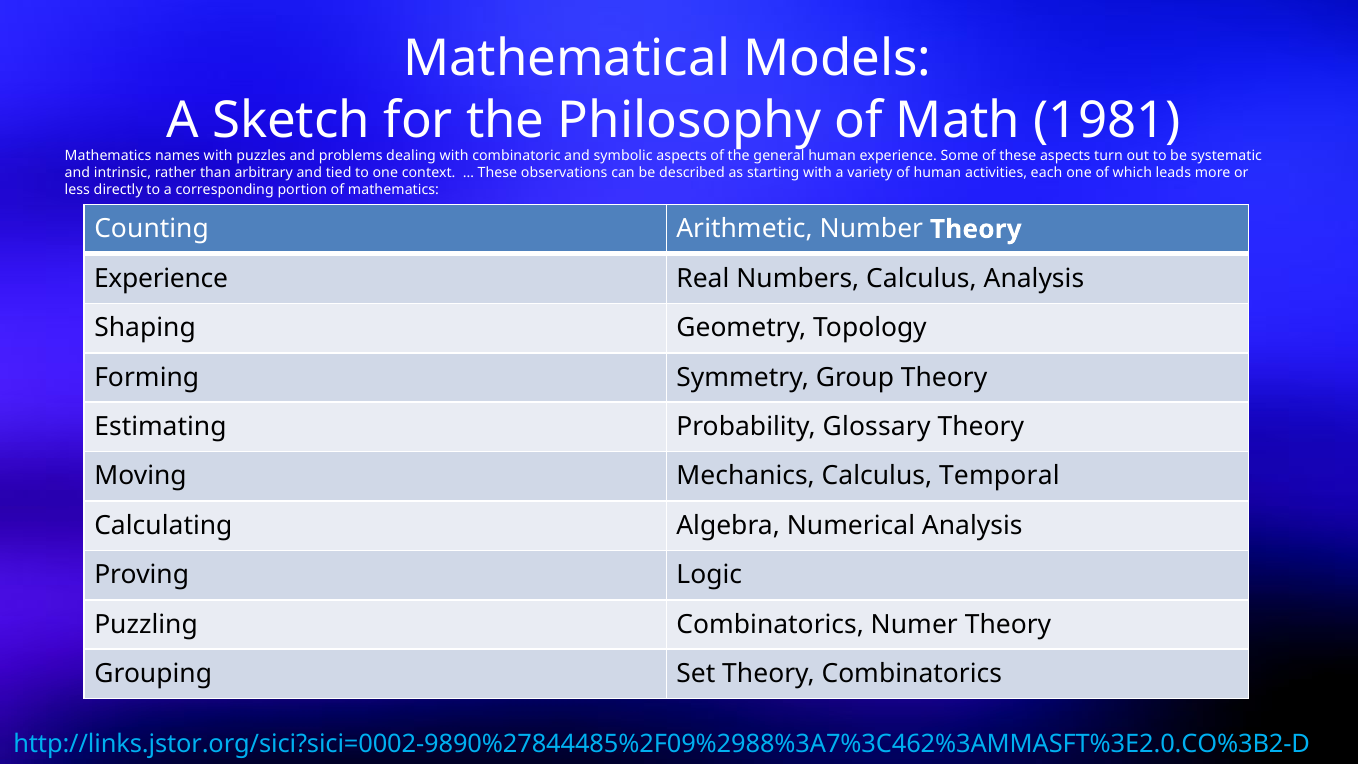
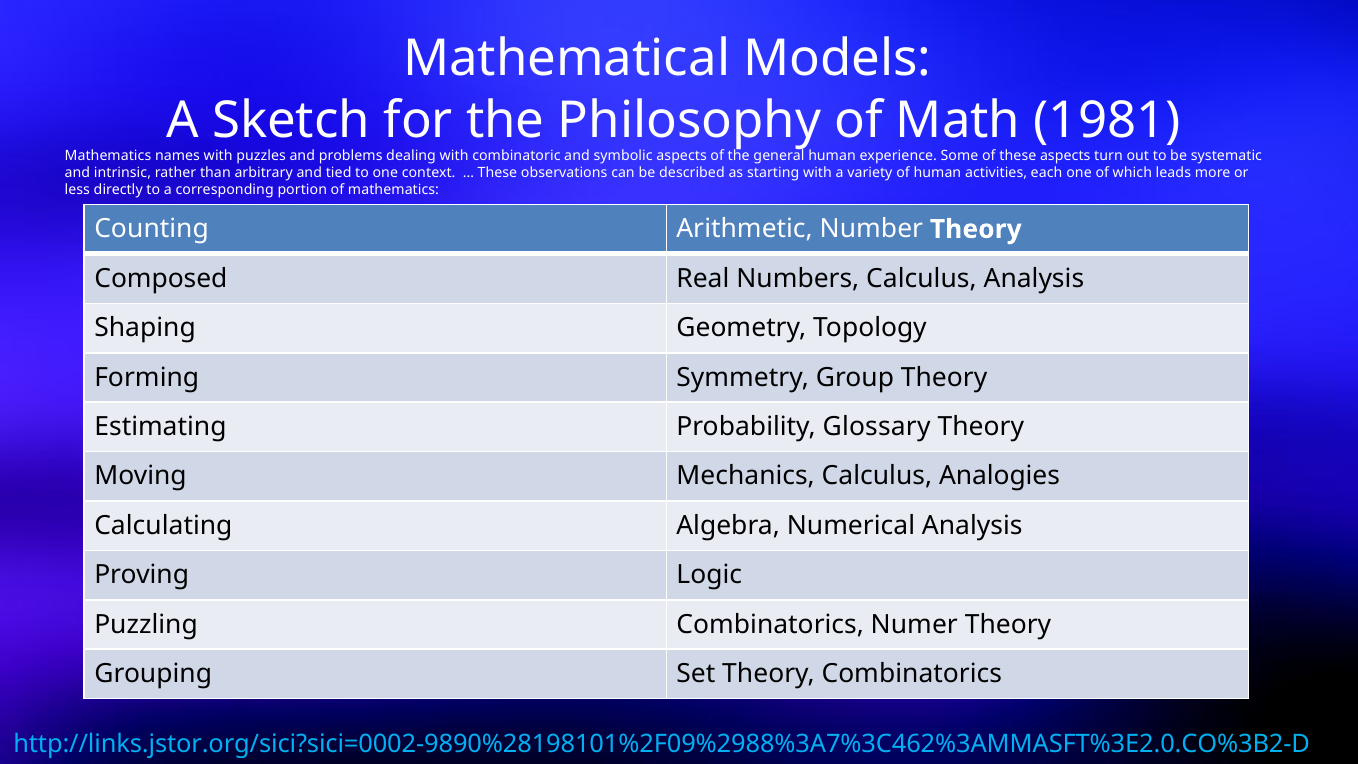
Experience: Experience -> Composed (161, 279)
Temporal: Temporal -> Analogies (999, 476)
http://links.jstor.org/sici?sici=0002-9890%27844485%2F09%2988%3A7%3C462%3AMMASFT%3E2.0.CO%3B2-D: http://links.jstor.org/sici?sici=0002-9890%27844485%2F09%2988%3A7%3C462%3AMMASFT%3E2.0.CO%3B2-D -> http://links.jstor.org/sici?sici=0002-9890%28198101%2F09%2988%3A7%3C462%3AMMASFT%3E2.0.CO%3B2-D (662, 744)
